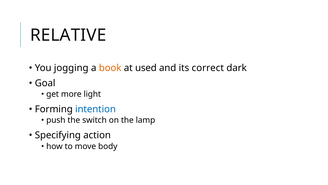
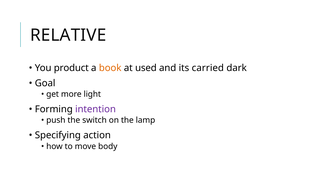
jogging: jogging -> product (71, 68)
correct: correct -> carried (208, 68)
intention colour: blue -> purple (95, 109)
